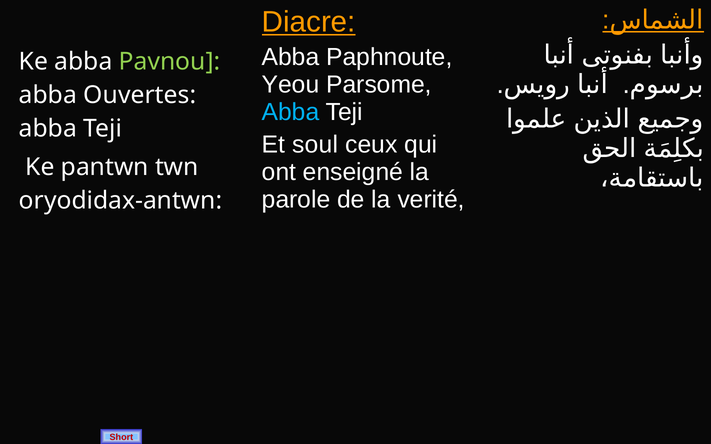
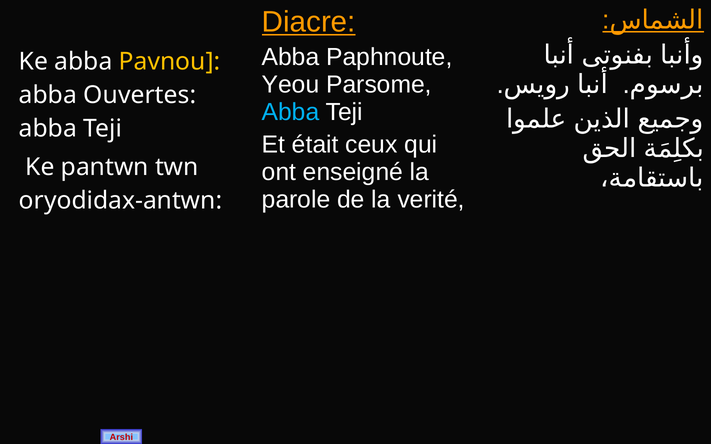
Pavnou colour: light green -> yellow (170, 62)
soul: soul -> était (315, 145)
Short: Short -> Arshi (121, 438)
